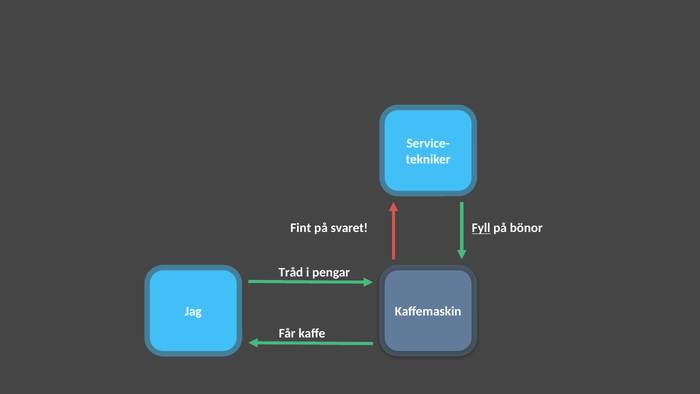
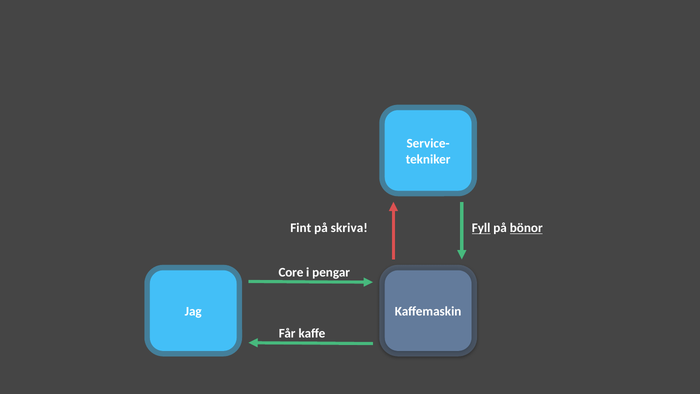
svaret: svaret -> skriva (349, 228)
bönor underline: none -> present (526, 228)
Tråd: Tråd -> Core (291, 272)
